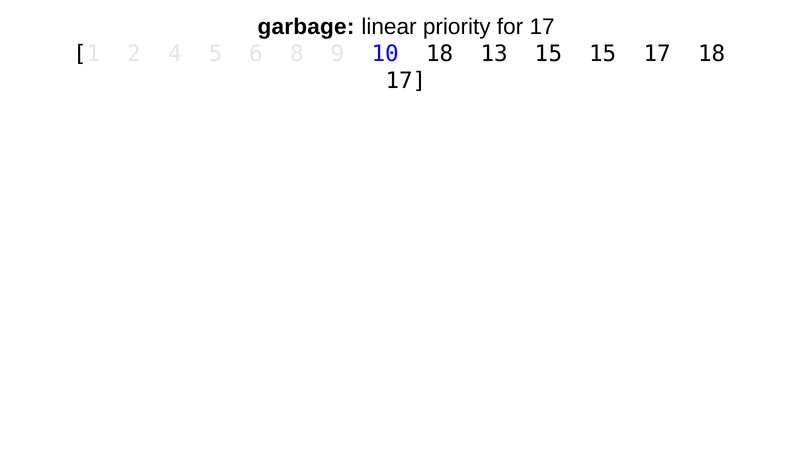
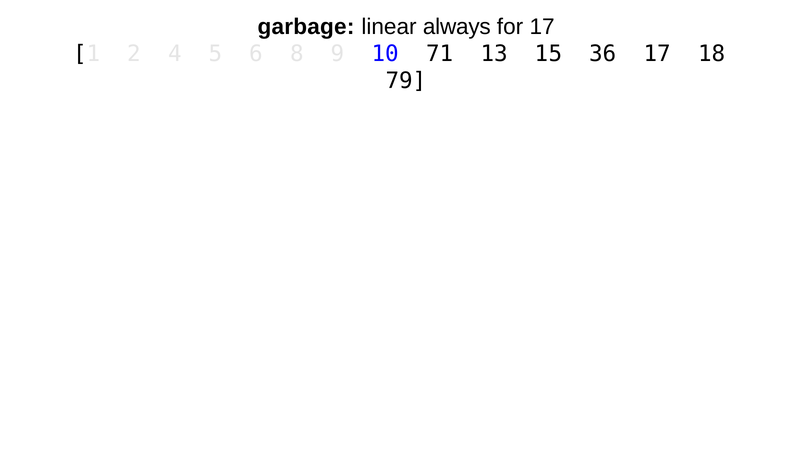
priority: priority -> always (457, 27)
10 18: 18 -> 71 (440, 54)
15 15: 15 -> 36 (603, 54)
17: 17 -> 79 (406, 81)
